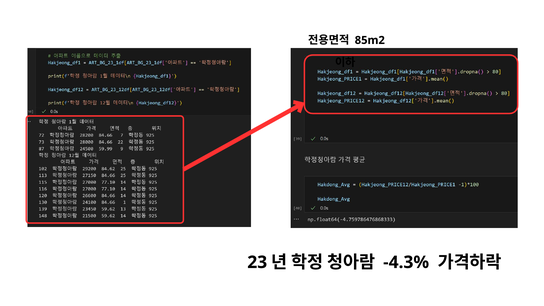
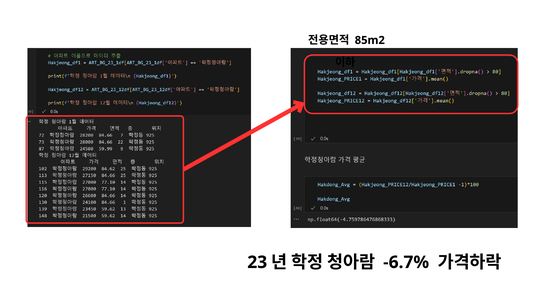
-4.3%: -4.3% -> -6.7% (406, 262)
